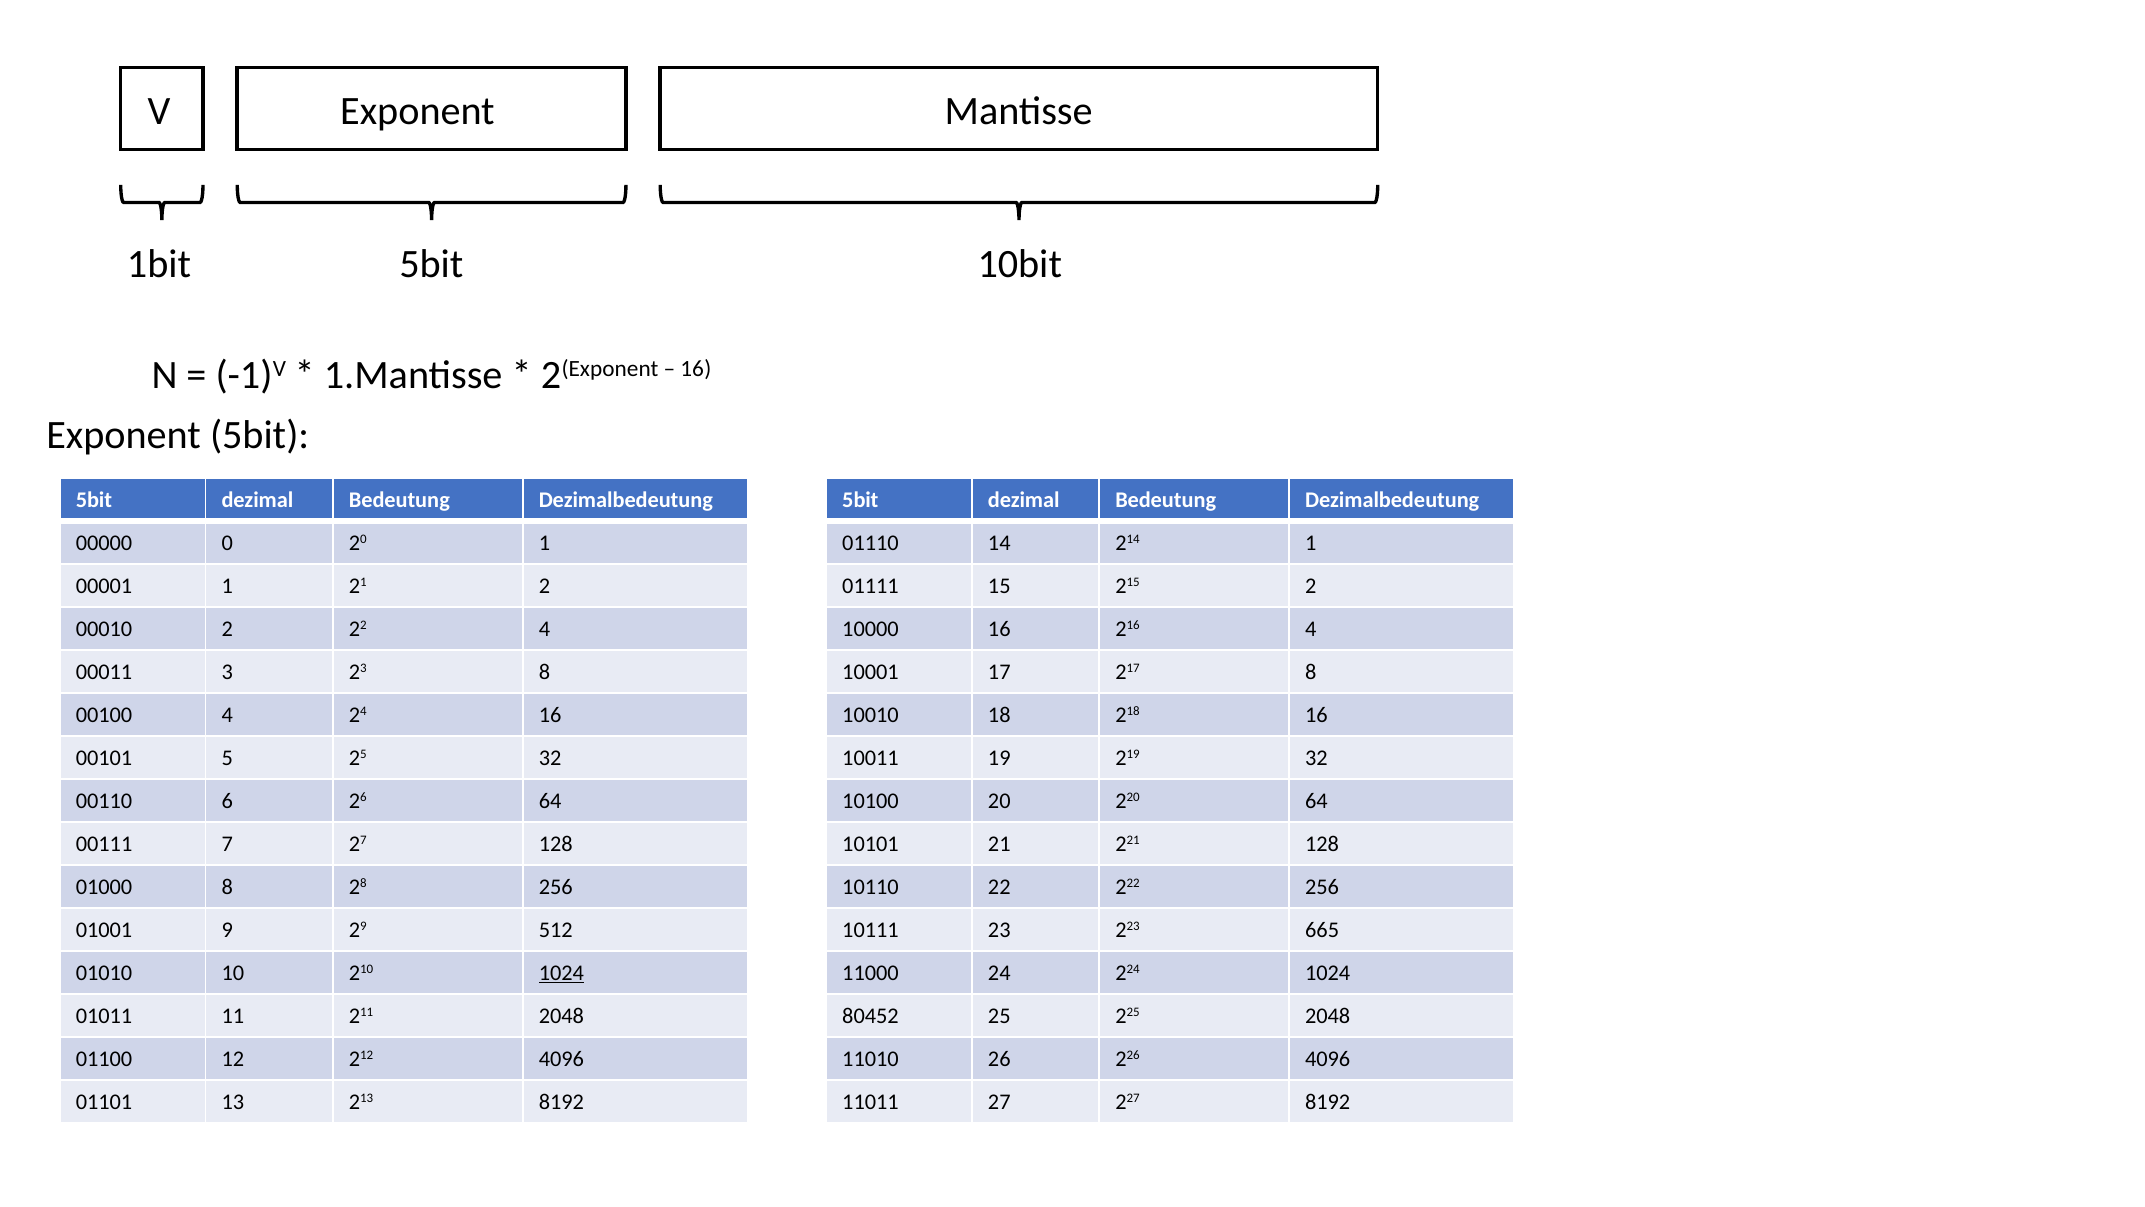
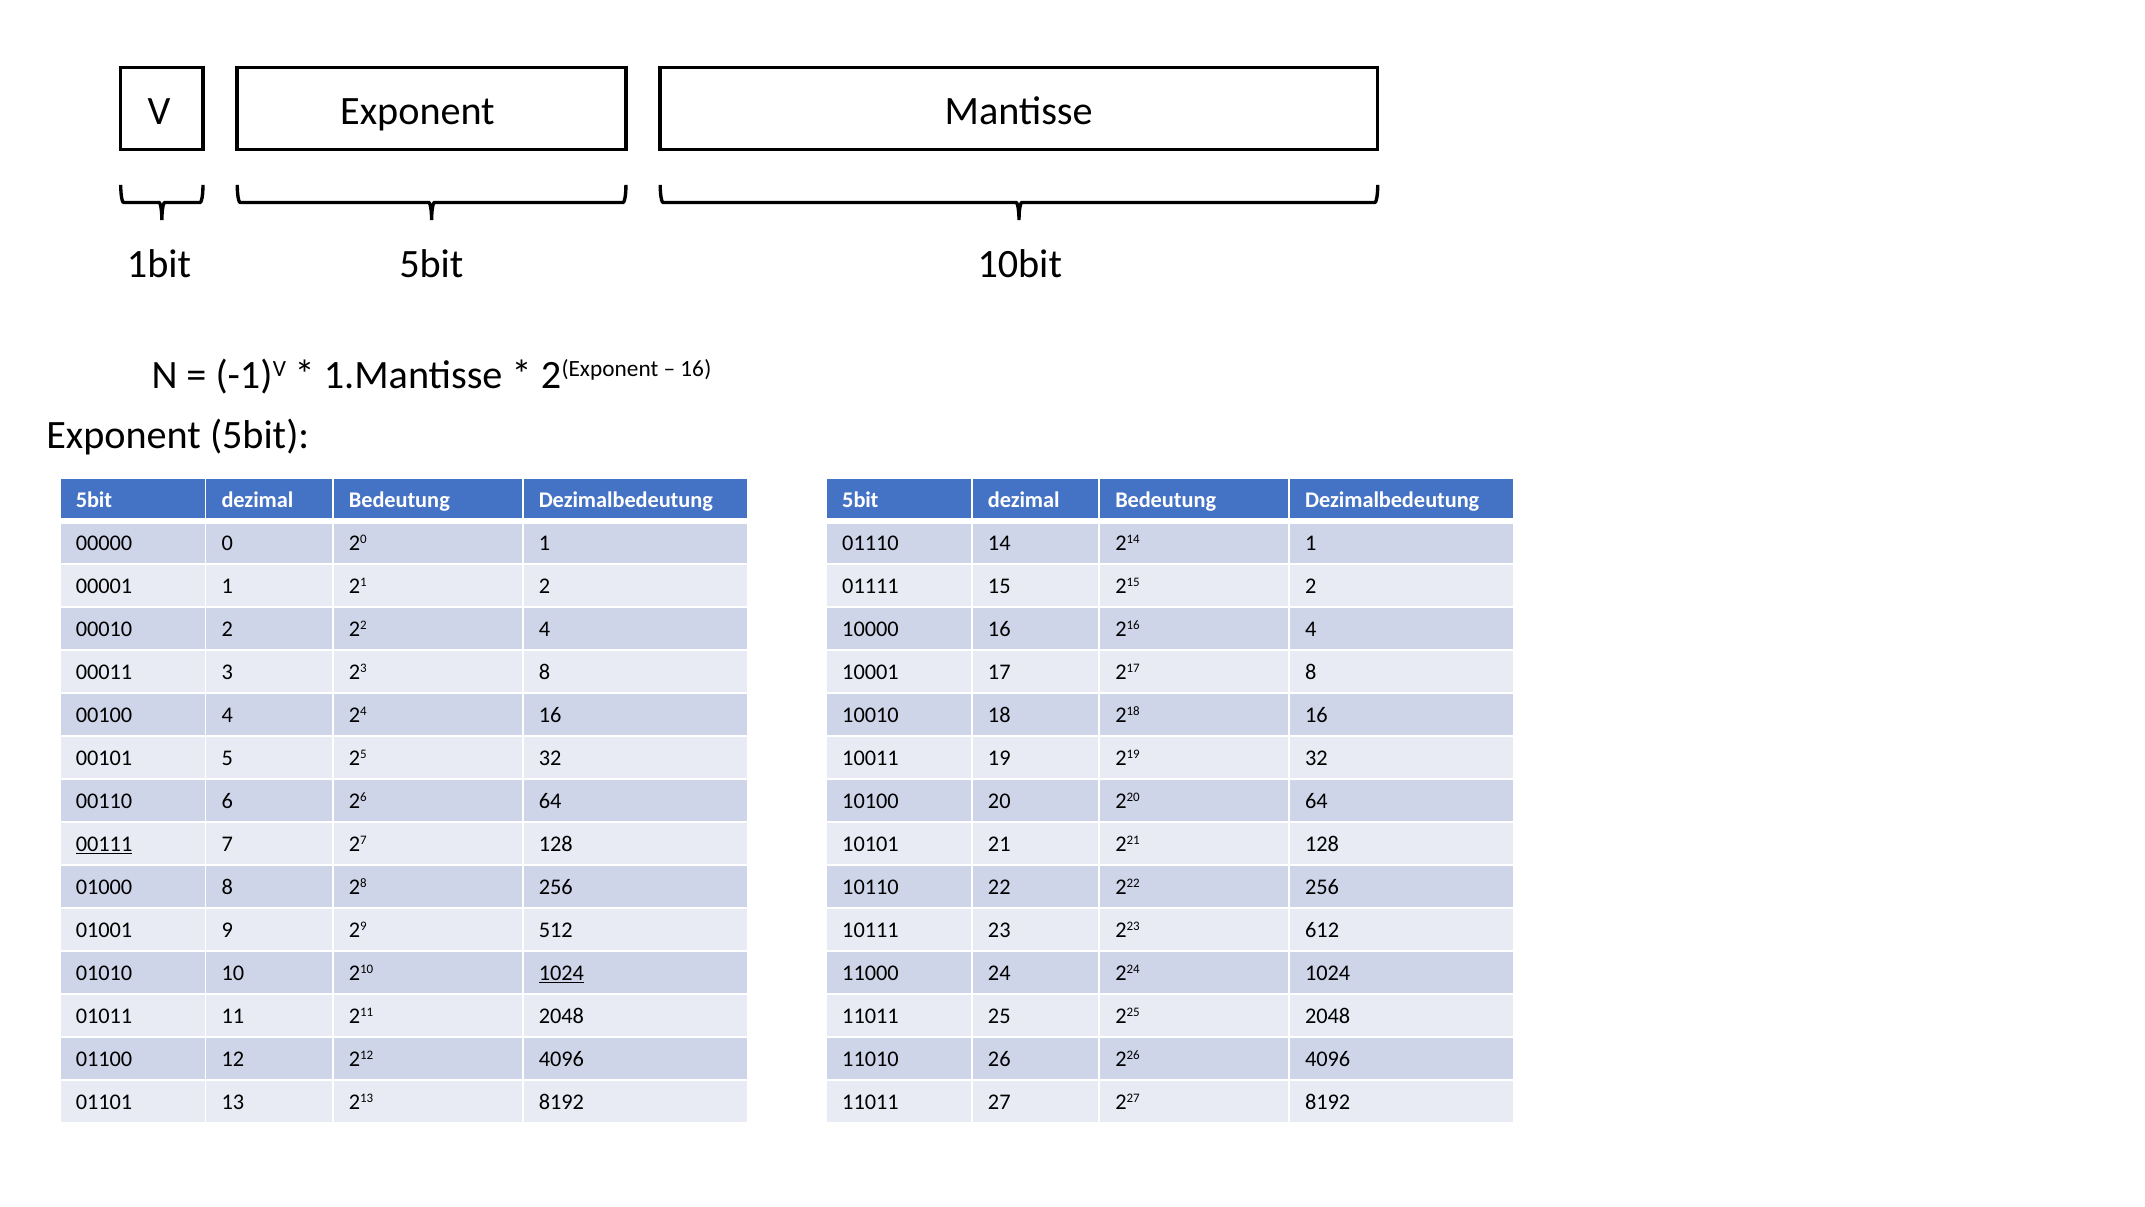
00111 underline: none -> present (104, 844)
665: 665 -> 612 (1322, 930)
80452: 80452 -> 11011 (870, 1016)
